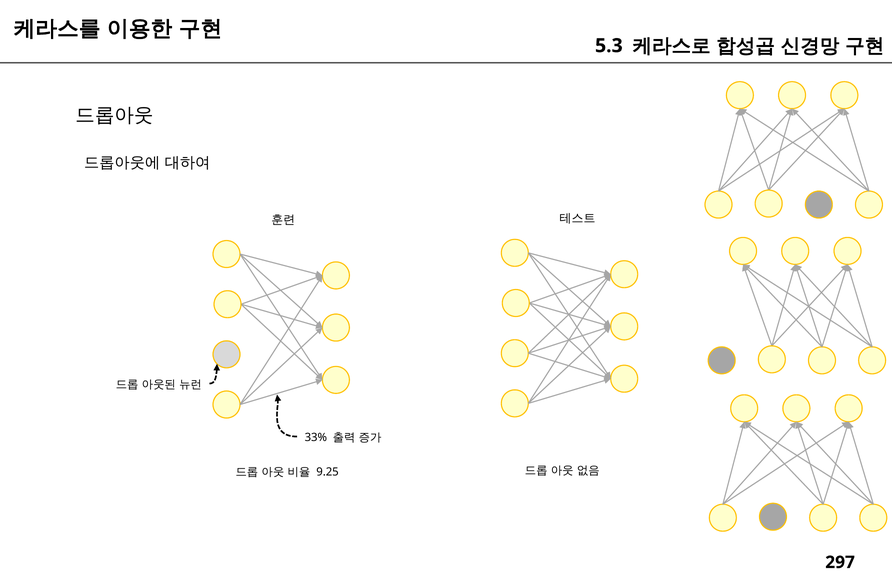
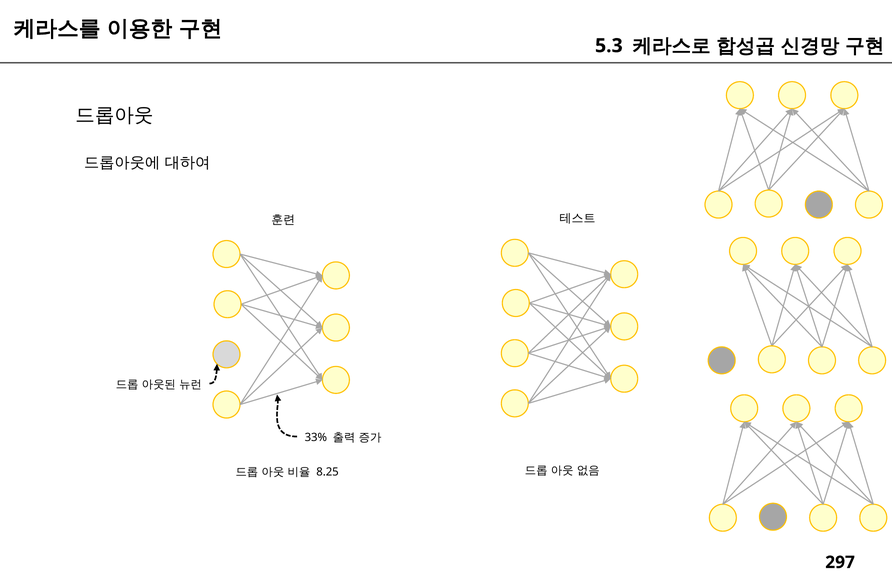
9.25: 9.25 -> 8.25 (328, 472)
